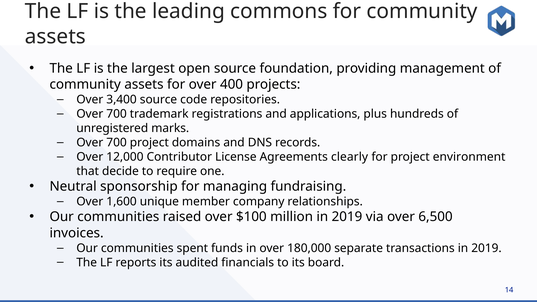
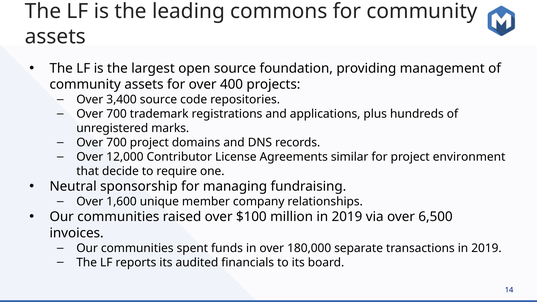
clearly: clearly -> similar (350, 157)
